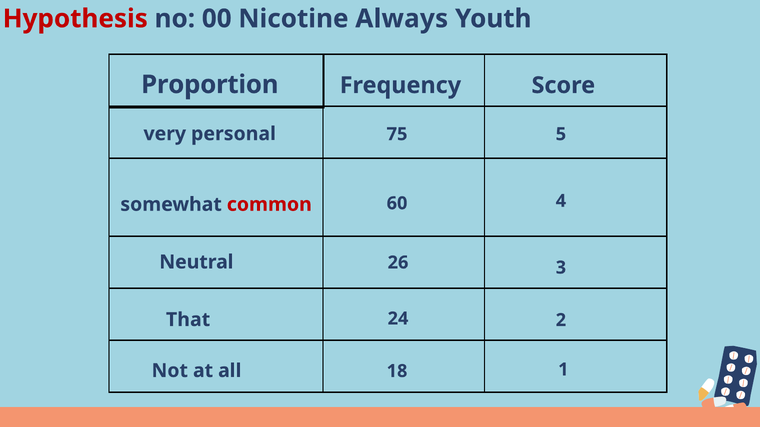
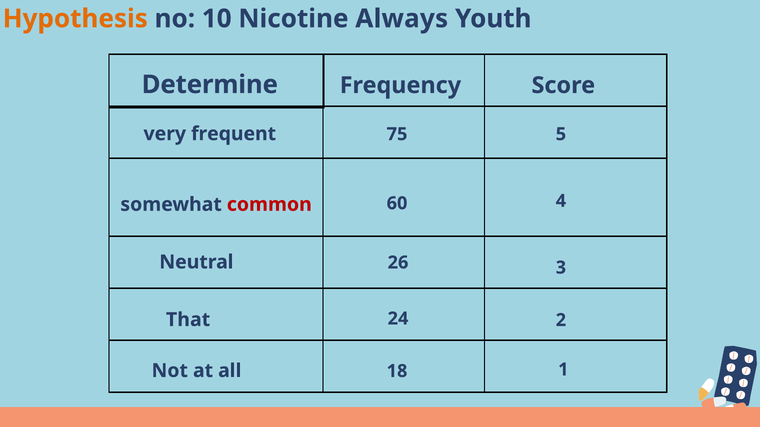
Hypothesis colour: red -> orange (75, 19)
00: 00 -> 10 (217, 19)
Proportion: Proportion -> Determine (210, 85)
personal: personal -> frequent (234, 134)
